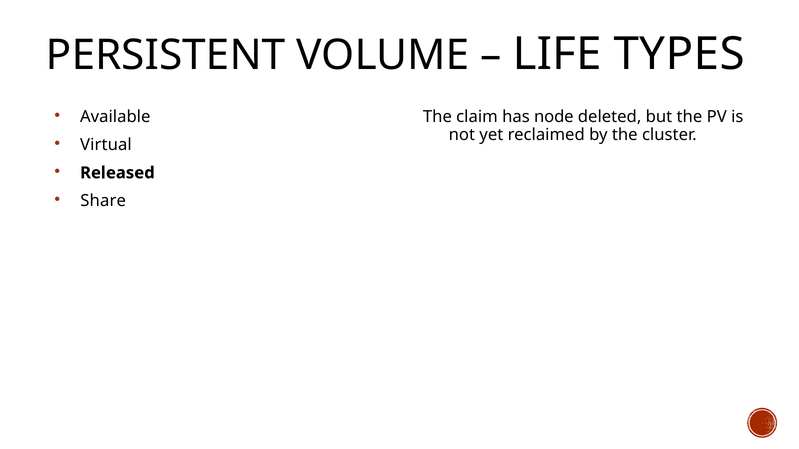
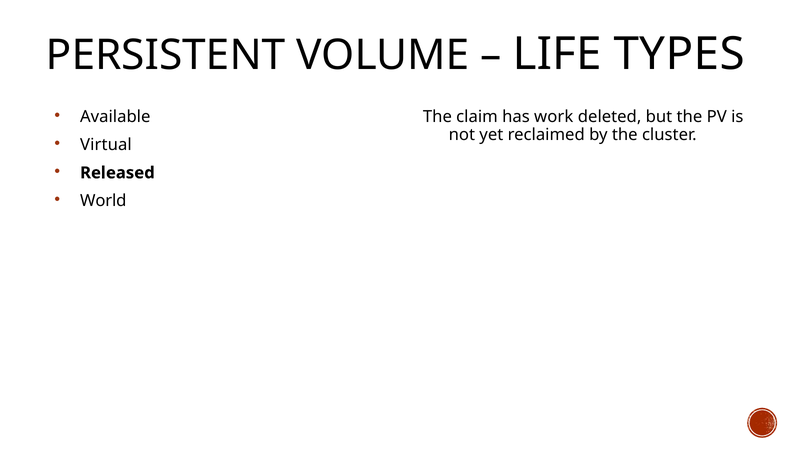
node: node -> work (554, 117)
Share: Share -> World (103, 201)
